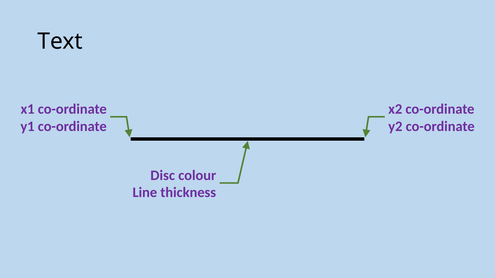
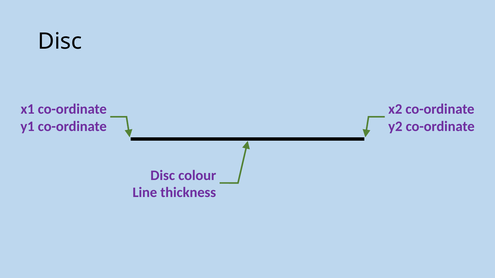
Text: Text -> Disc (60, 42)
